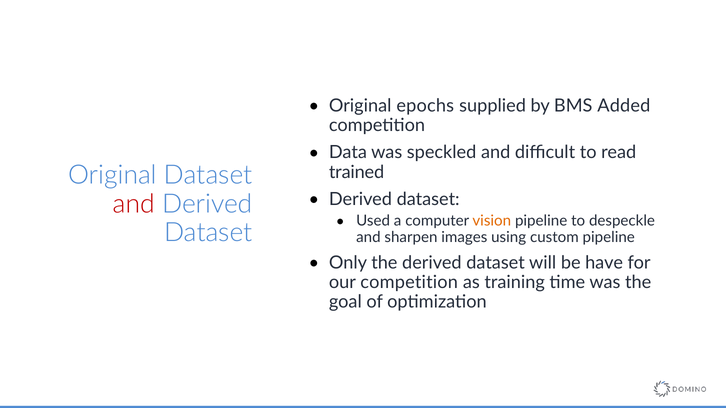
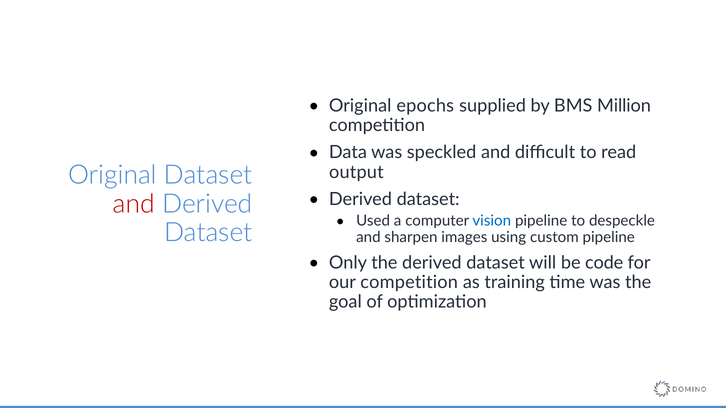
Added: Added -> Million (624, 106)
trained: trained -> output (356, 172)
vision colour: orange -> blue (492, 221)
have: have -> code (604, 263)
